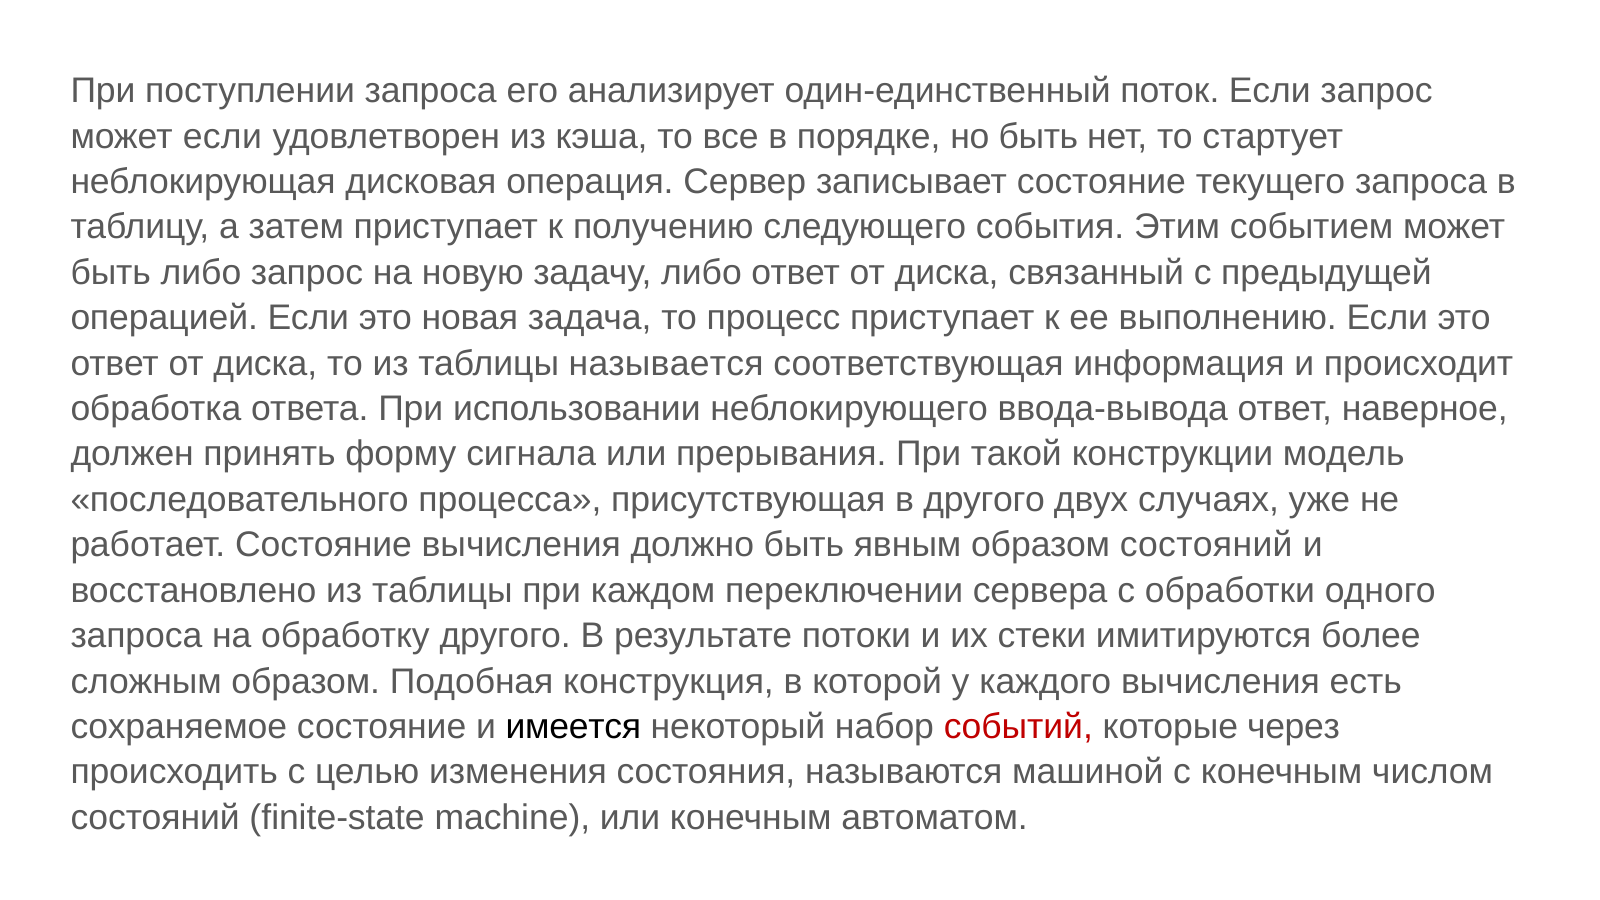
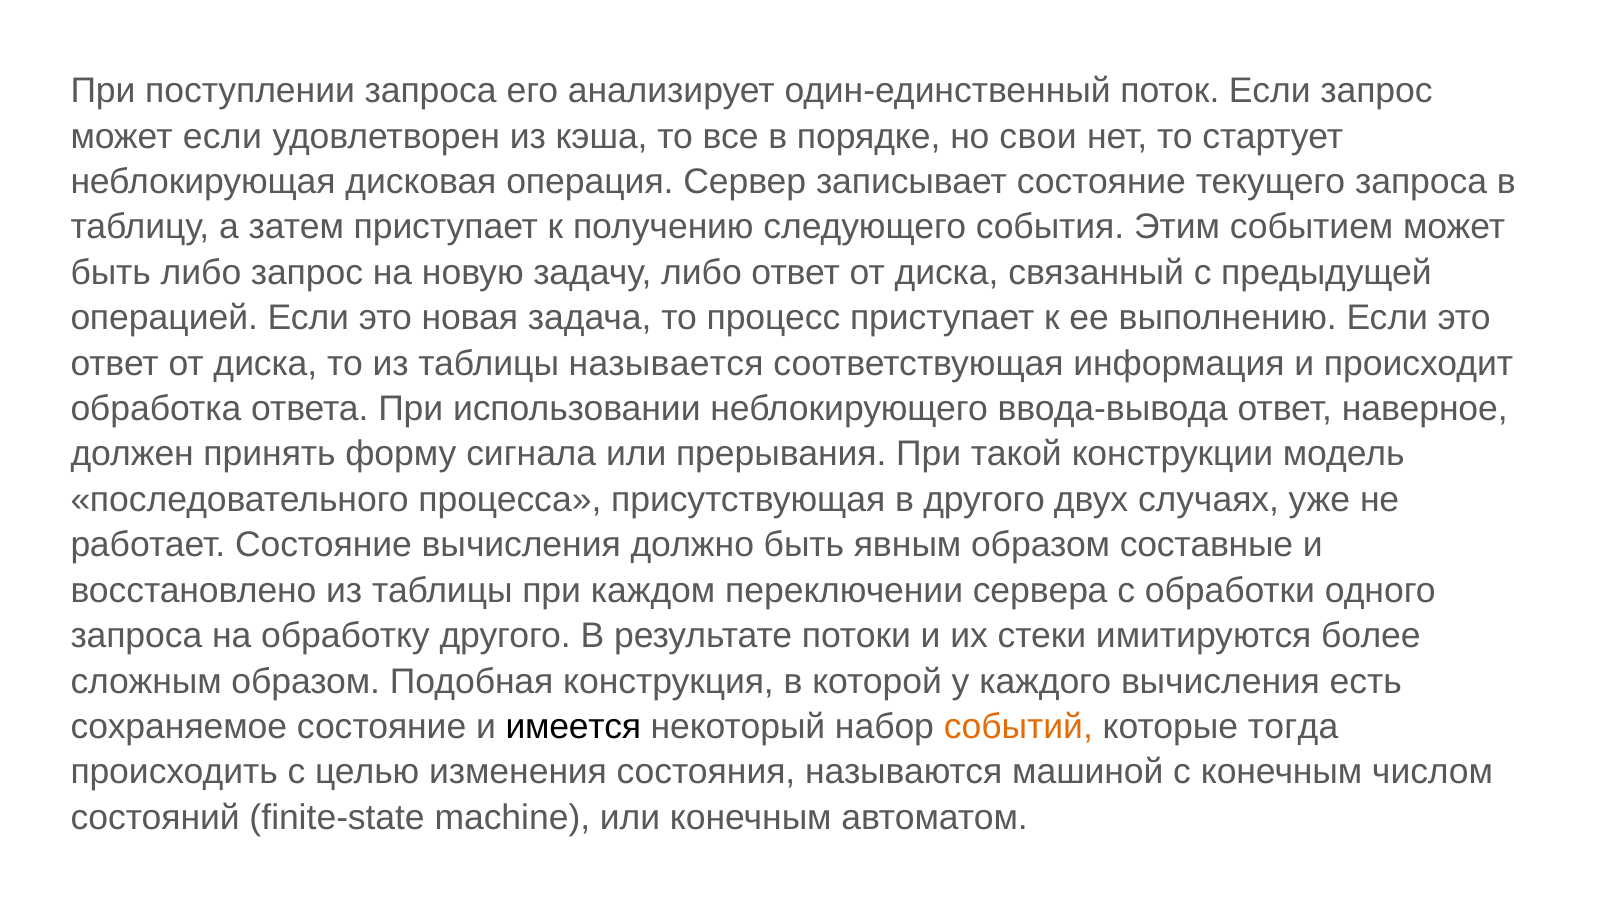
но быть: быть -> свои (1038, 136)
образом состояний: состояний -> составные (1207, 545)
событий colour: red -> orange (1018, 727)
через: через -> тогда (1293, 727)
